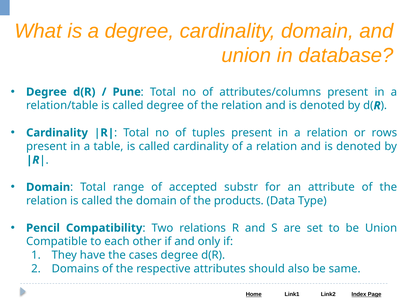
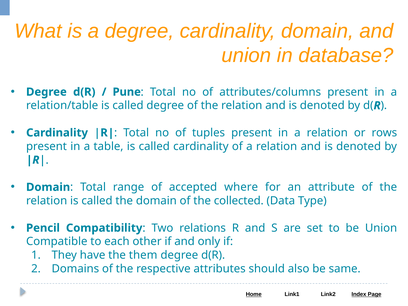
substr: substr -> where (241, 187)
products: products -> collected (239, 201)
cases: cases -> them (143, 255)
